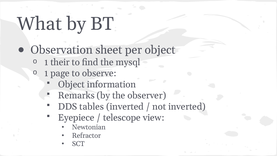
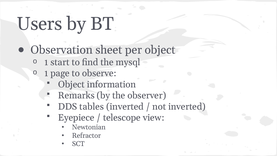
What: What -> Users (39, 24)
their: their -> start (60, 62)
